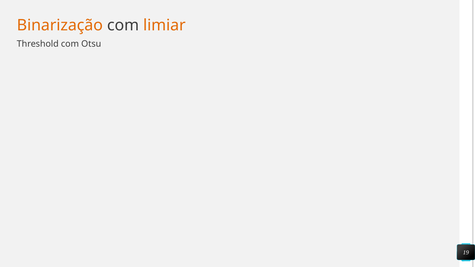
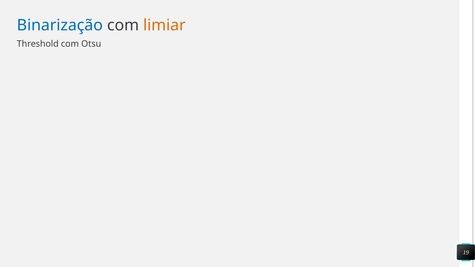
Binarização colour: orange -> blue (60, 25)
